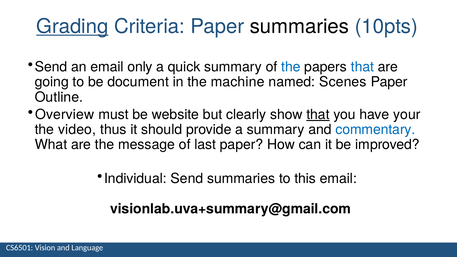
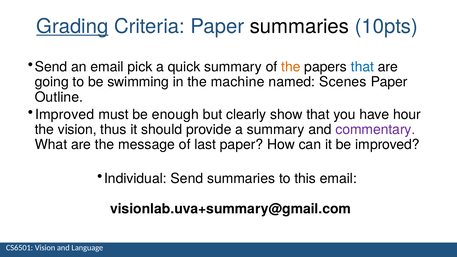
only: only -> pick (140, 67)
the colour: blue -> orange (291, 67)
document: document -> swimming (138, 82)
Overview: Overview -> Improved (65, 115)
website: website -> enough (175, 115)
that underline: present -> none (318, 115)
your: your -> hour (407, 115)
the video: video -> vision (77, 130)
commentary colour: blue -> purple (375, 130)
